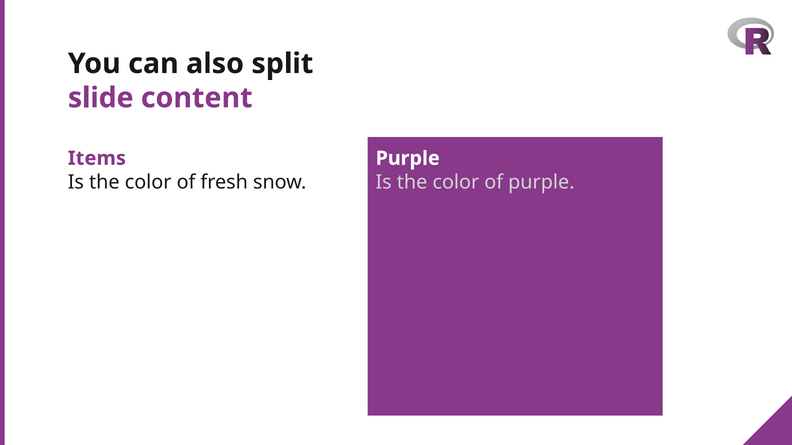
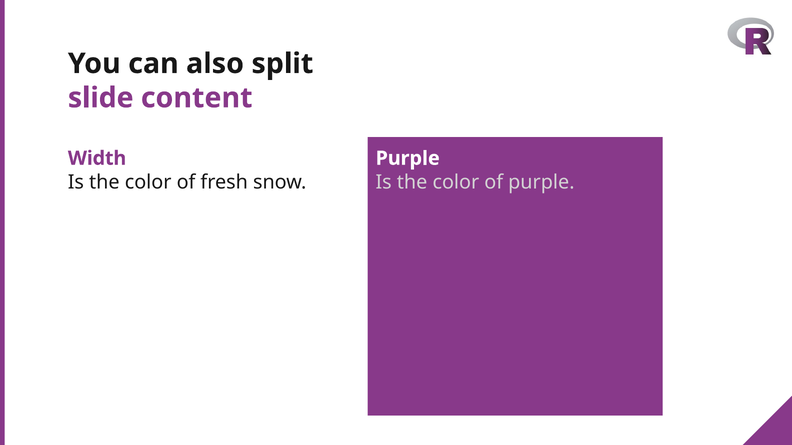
Items: Items -> Width (97, 158)
